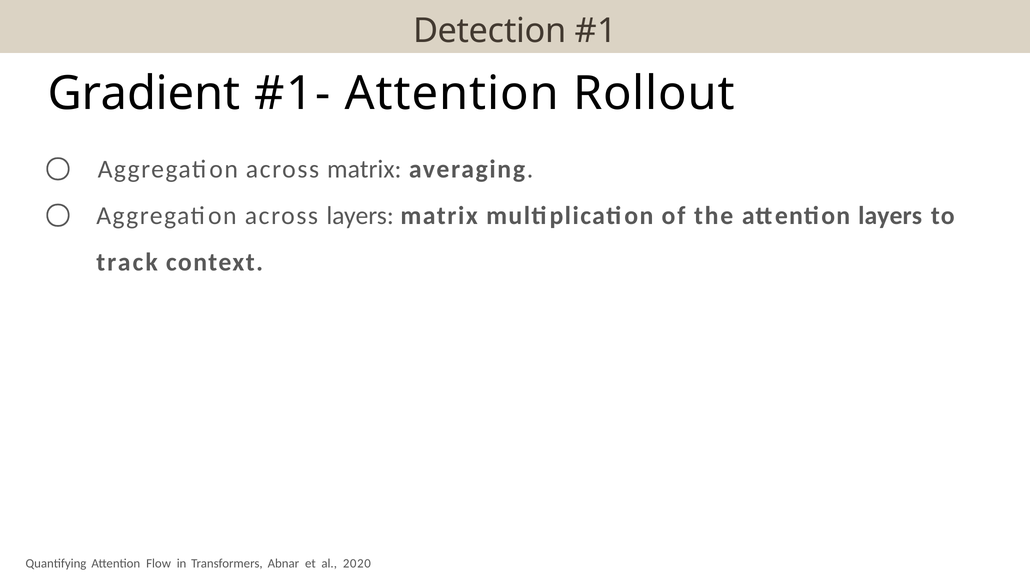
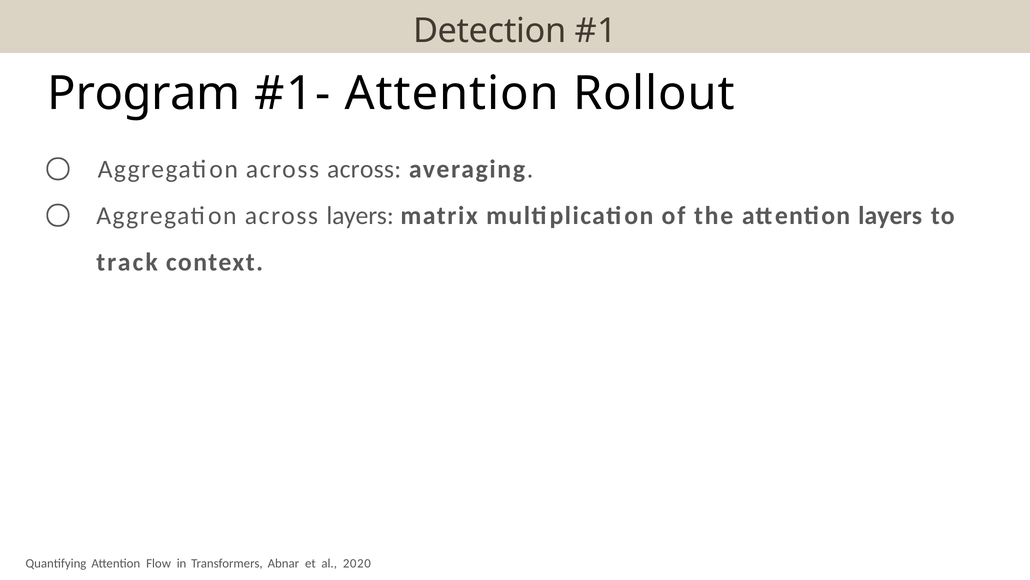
Gradient: Gradient -> Program (144, 94)
across matrix: matrix -> across (364, 169)
